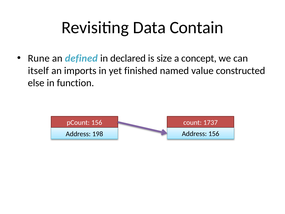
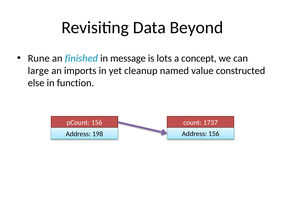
Contain: Contain -> Beyond (196, 28)
defined: defined -> finished (81, 58)
declared: declared -> message (128, 58)
size: size -> lots (164, 58)
itself: itself -> large (38, 71)
finished: finished -> cleanup (141, 71)
